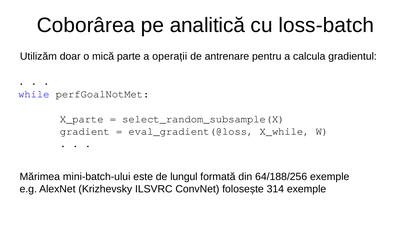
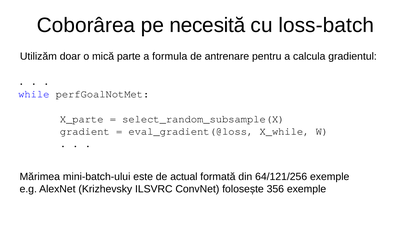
analitică: analitică -> necesită (207, 25)
operații: operații -> formula (170, 57)
lungul: lungul -> actual (184, 177)
64/188/256: 64/188/256 -> 64/121/256 (281, 177)
314: 314 -> 356 (275, 189)
